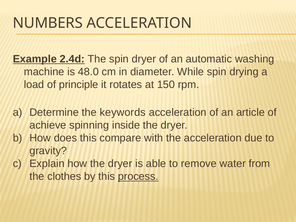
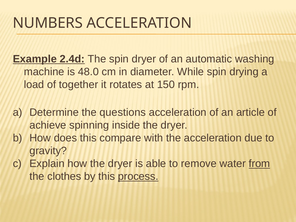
principle: principle -> together (79, 85)
keywords: keywords -> questions (123, 112)
from underline: none -> present (259, 164)
